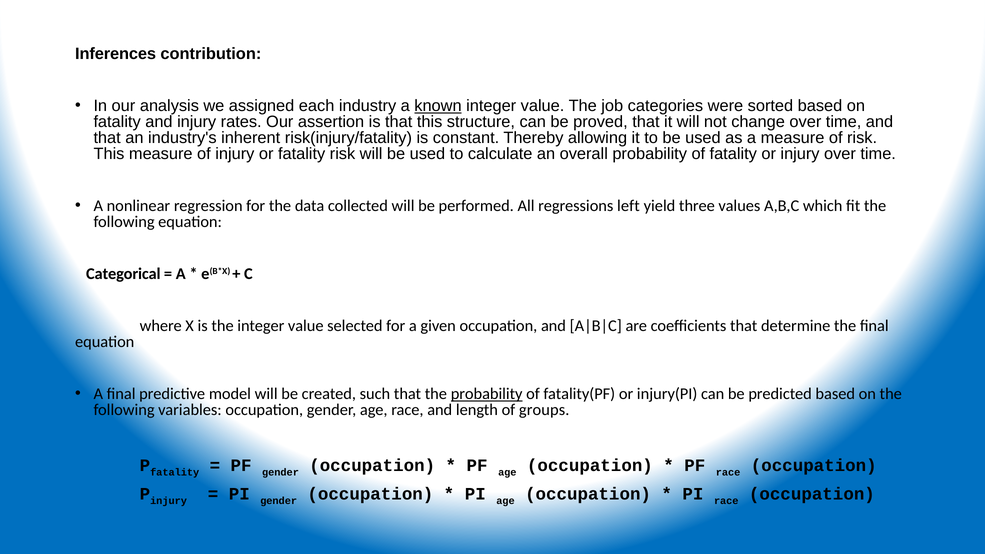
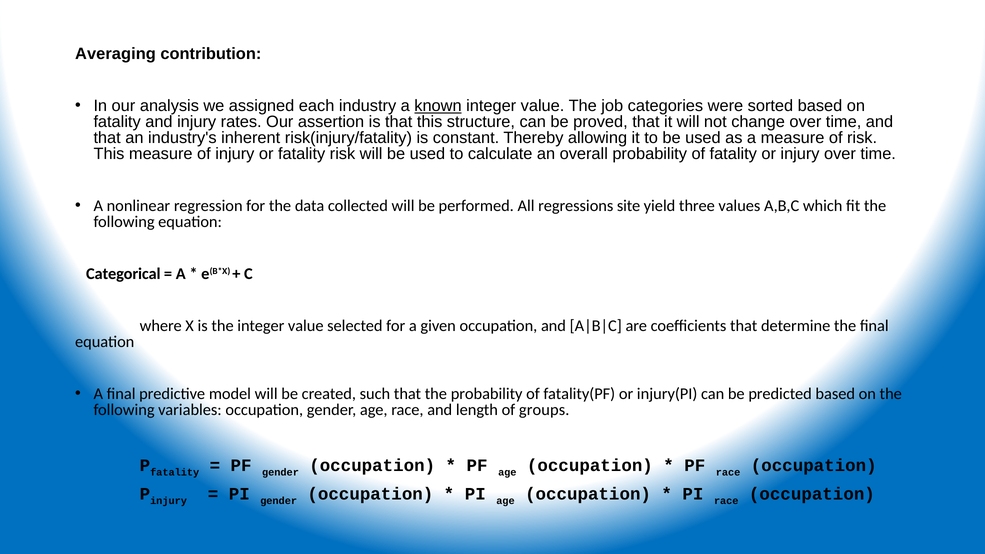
Inferences: Inferences -> Averaging (115, 54)
left: left -> site (629, 206)
probability underline: present -> none (487, 394)
